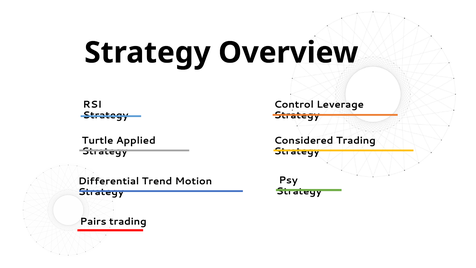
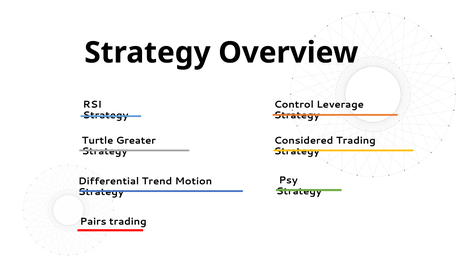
Applied: Applied -> Greater (136, 140)
